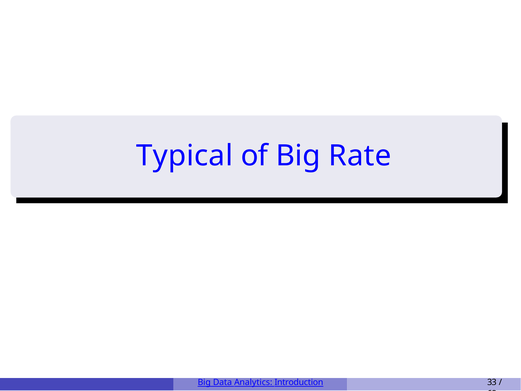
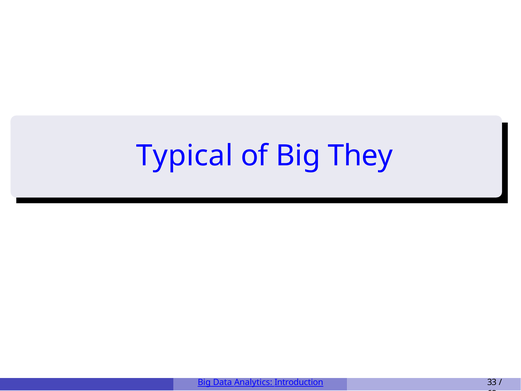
Rate: Rate -> They (360, 156)
